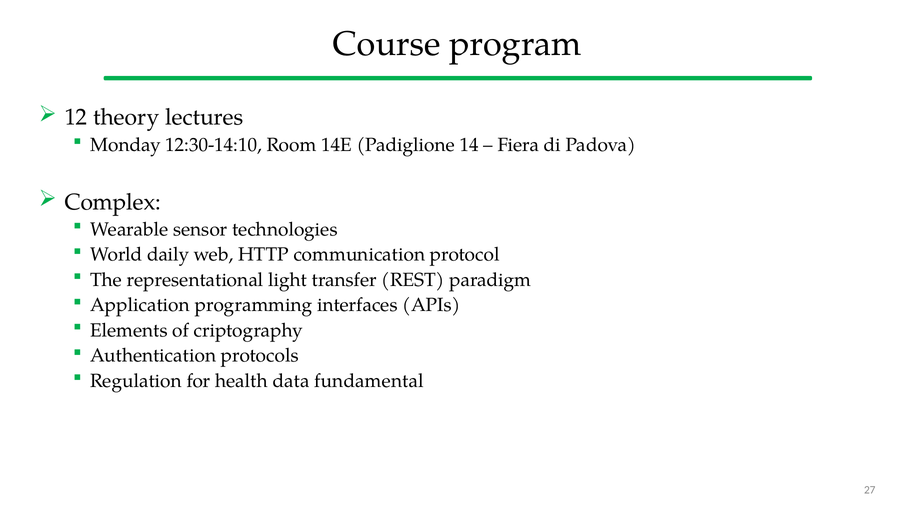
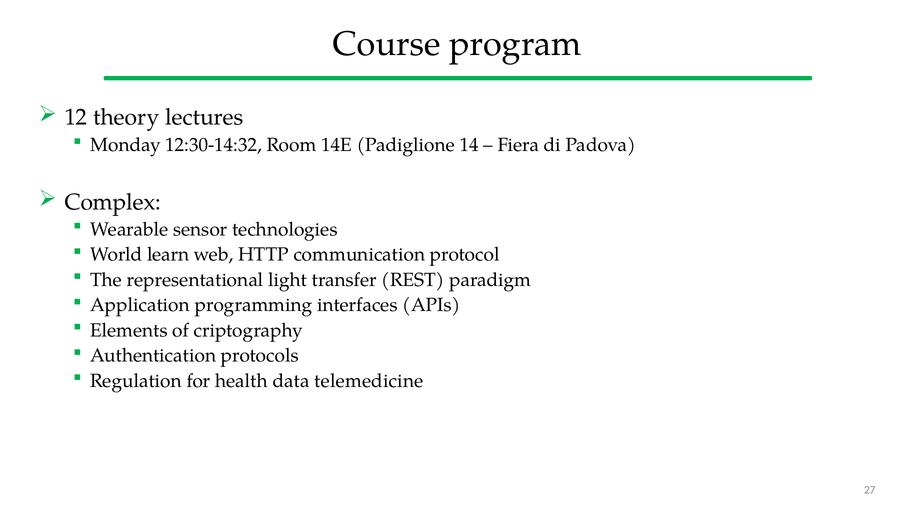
12:30-14:10: 12:30-14:10 -> 12:30-14:32 (214, 145)
daily: daily -> learn (168, 255)
fundamental: fundamental -> telemedicine (369, 381)
